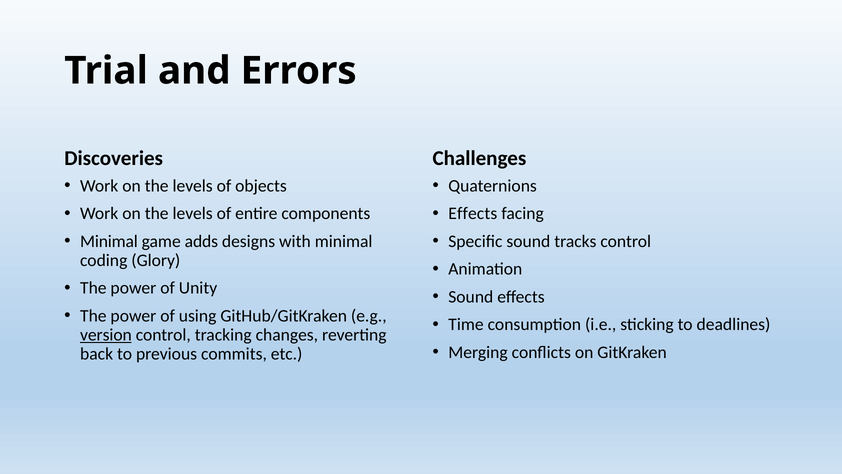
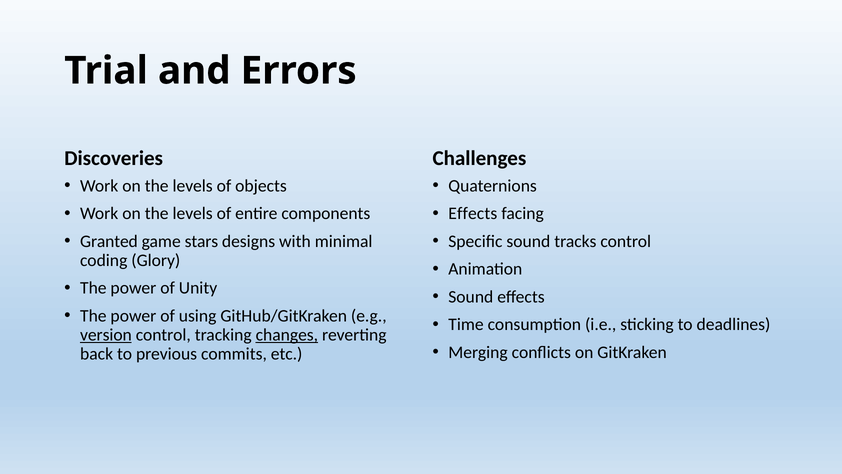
Minimal: Minimal -> Granted (109, 241)
adds: adds -> stars (201, 241)
changes underline: none -> present (287, 334)
